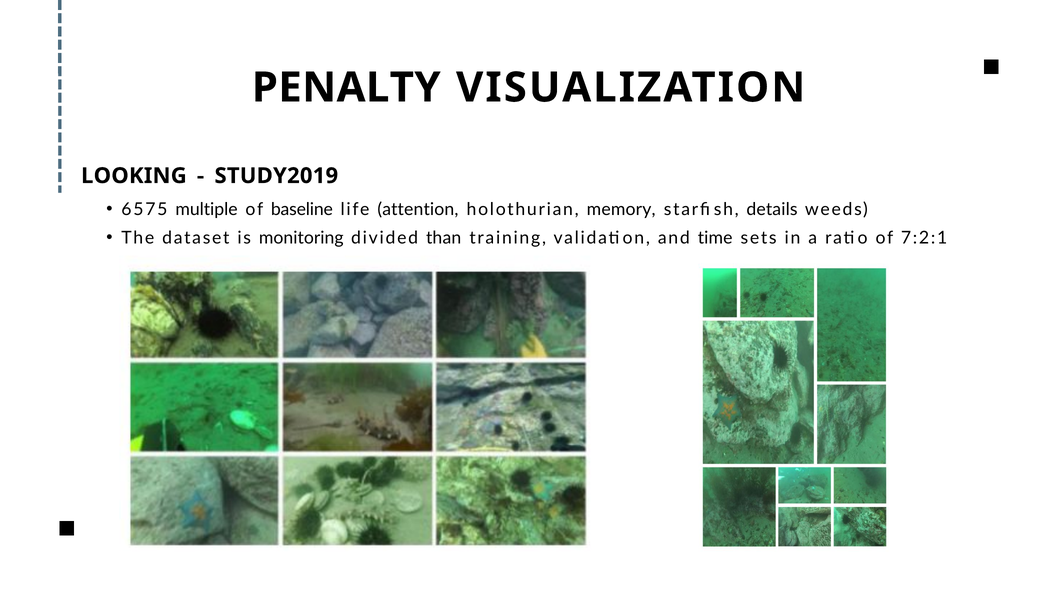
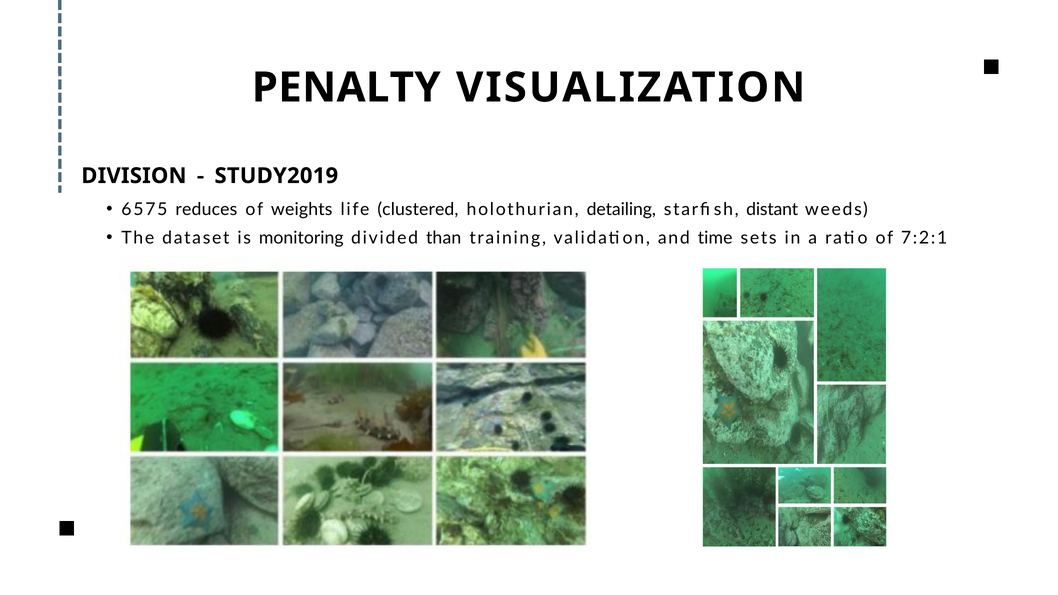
LOOKING: LOOKING -> DIVISION (134, 176)
multiple: multiple -> reduces (206, 210)
baseline: baseline -> weights (302, 210)
attention: attention -> clustered (418, 210)
memory: memory -> detailing (621, 210)
details: details -> distant (772, 210)
